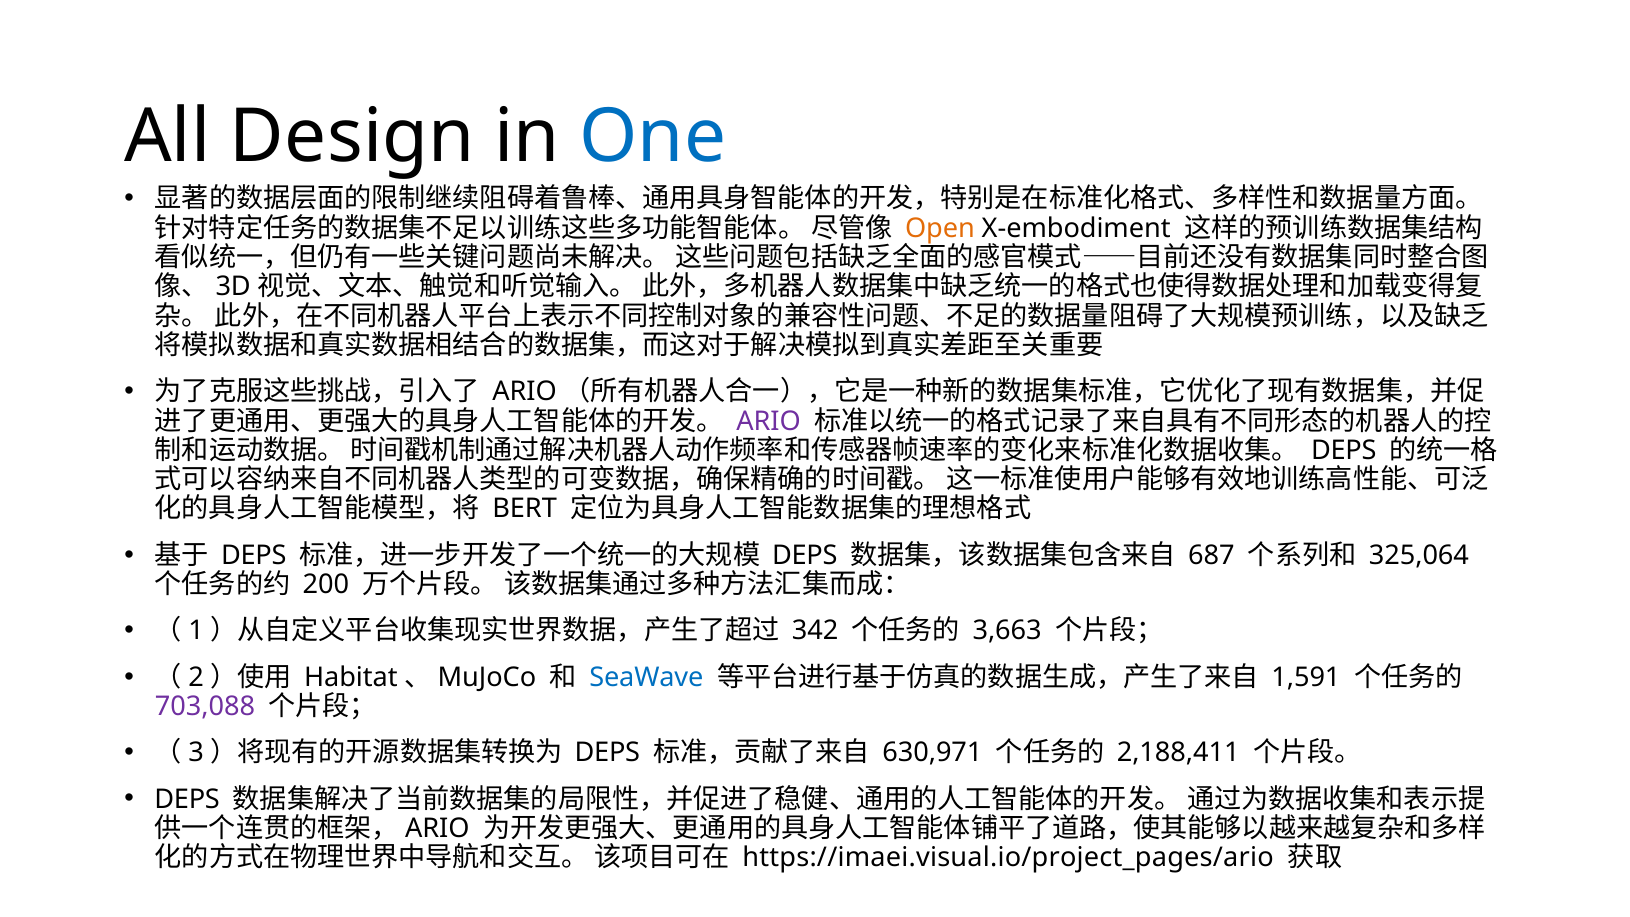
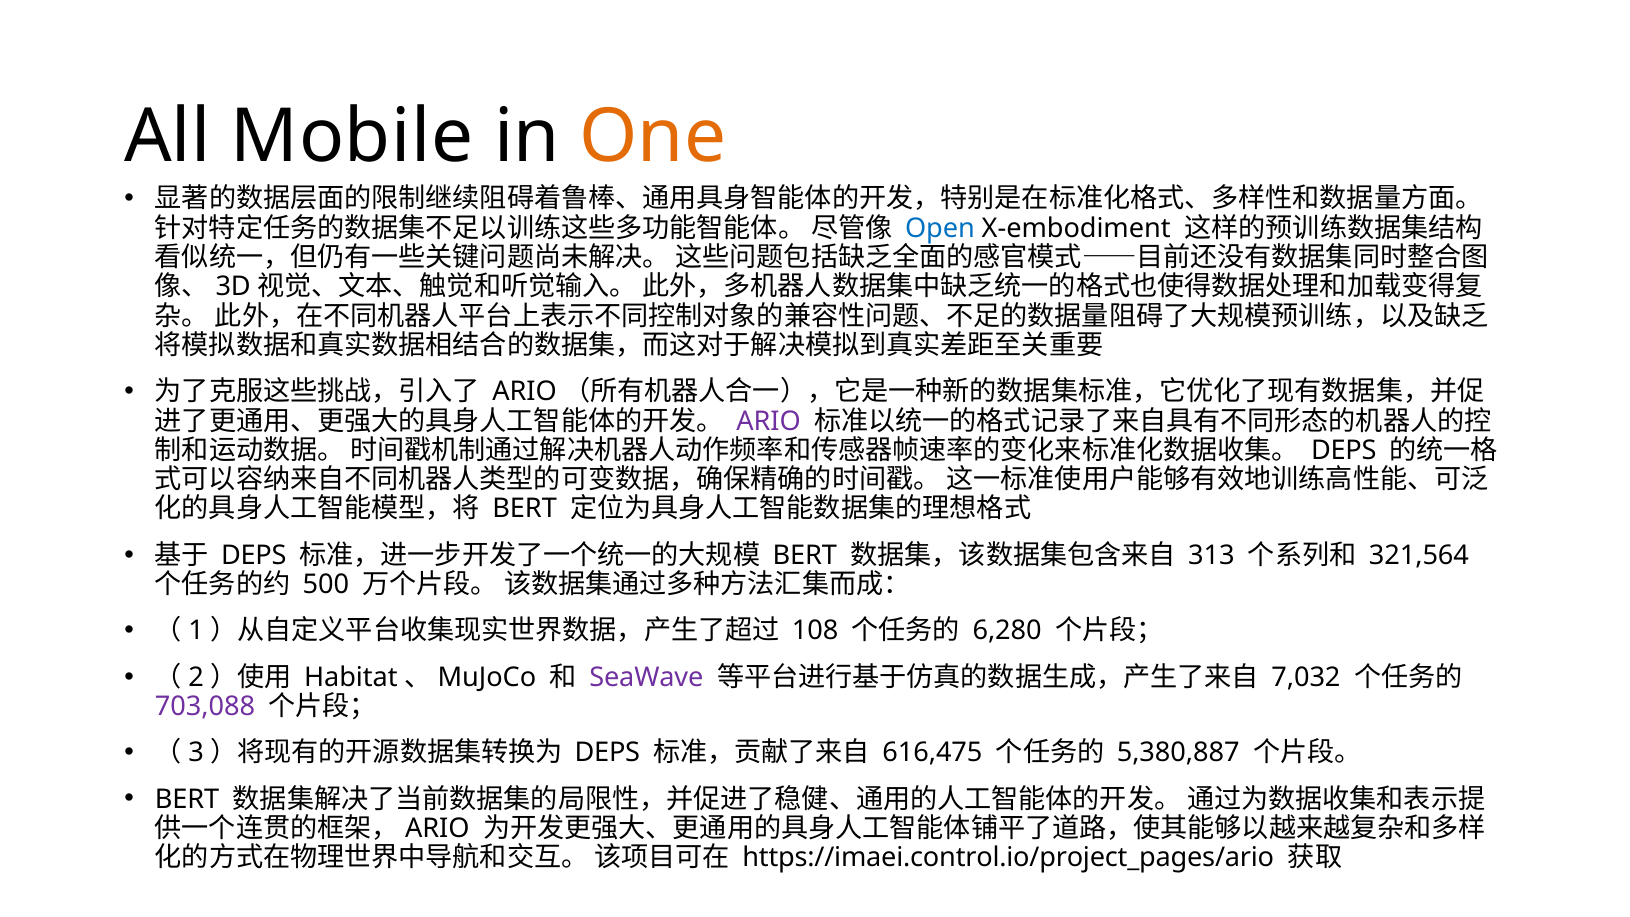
Design: Design -> Mobile (352, 137)
One colour: blue -> orange (653, 137)
Open colour: orange -> blue (940, 228)
DEPS: DEPS -> BERT (805, 555)
687: 687 -> 313 (1211, 555)
325,064: 325,064 -> 321,564 (1419, 555)
200: 200 -> 500 (326, 585)
342: 342 -> 108 (815, 631)
3,663: 3,663 -> 6,280 (1007, 631)
SeaWave colour: blue -> purple (646, 677)
1,591: 1,591 -> 7,032 (1306, 677)
630,971: 630,971 -> 616,475 (932, 753)
2,188,411: 2,188,411 -> 5,380,887 (1178, 753)
DEPS: DEPS -> BERT (187, 799)
https://imaei.visual.io/project_pages/ario: https://imaei.visual.io/project_pages/ario -> https://imaei.control.io/project_pages/ario (1008, 858)
